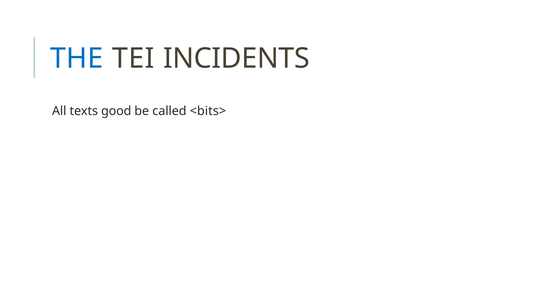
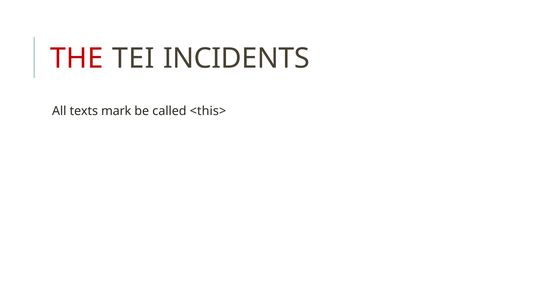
THE colour: blue -> red (77, 59)
good: good -> mark (116, 111)
<bits>: <bits> -> <this> (208, 111)
